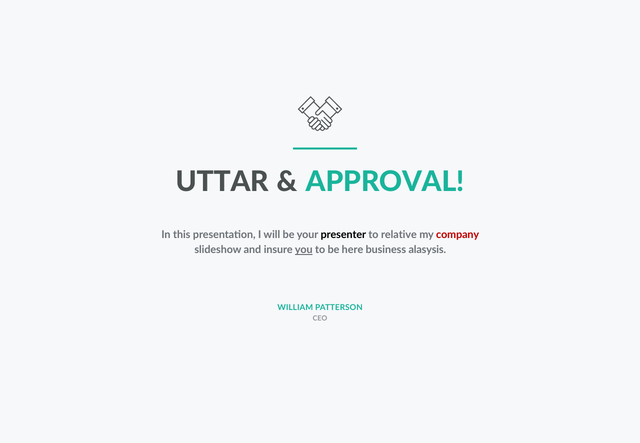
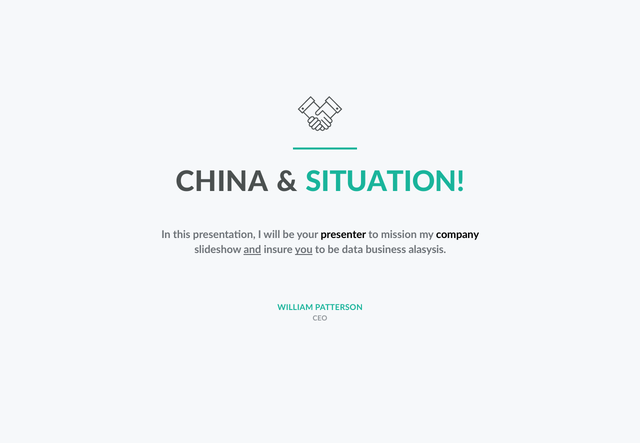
UTTAR: UTTAR -> CHINA (222, 182)
APPROVAL: APPROVAL -> SITUATION (385, 182)
relative: relative -> mission (399, 235)
company colour: red -> black (458, 235)
and underline: none -> present (252, 250)
here: here -> data (352, 250)
